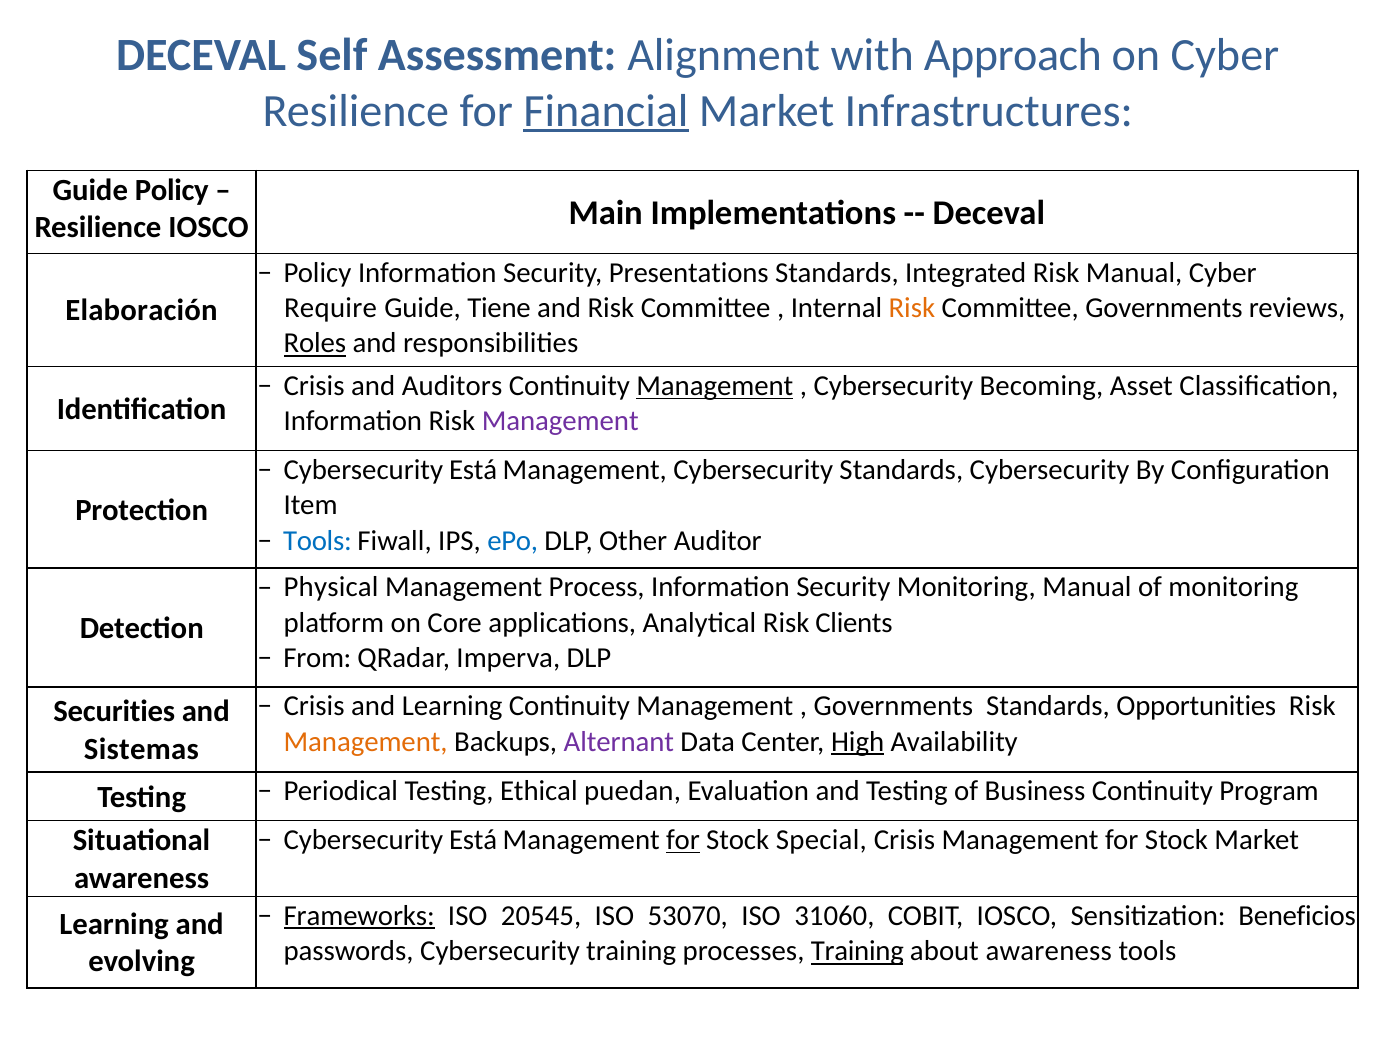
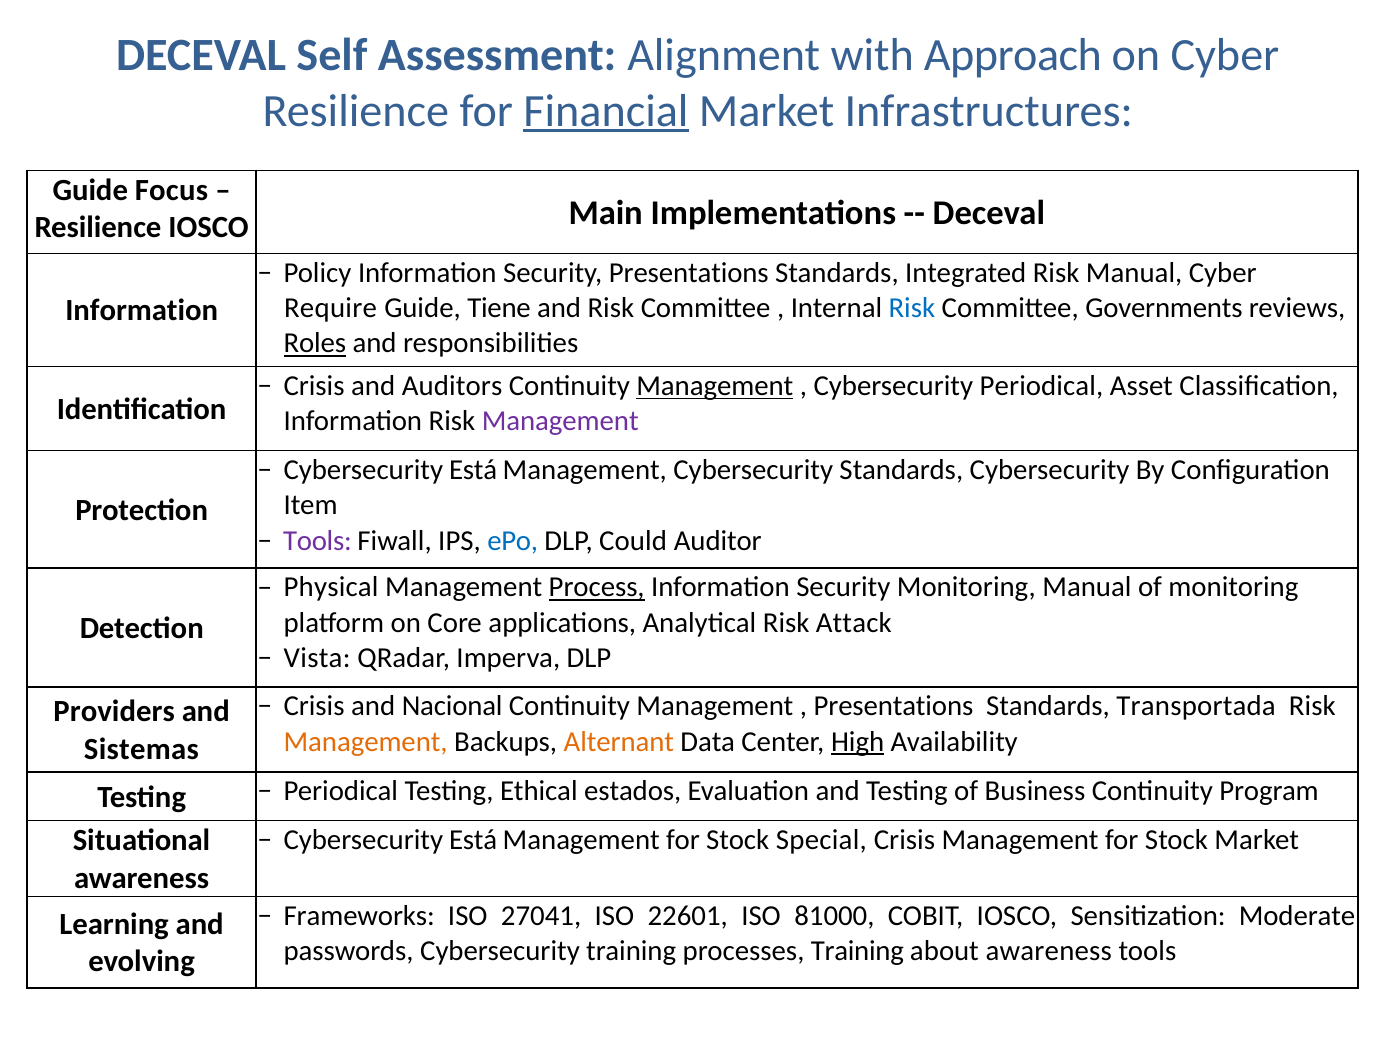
Guide Policy: Policy -> Focus (171, 190)
Risk colour: orange -> blue (912, 308)
Elaboración: Elaboración -> Information (142, 311)
Cybersecurity Becoming: Becoming -> Periodical (1041, 386)
Tools colour: blue -> purple (317, 541)
Other: Other -> Could (633, 541)
Process underline: none -> present (597, 587)
Clients: Clients -> Attack (854, 623)
From: From -> Vista (317, 658)
and Learning: Learning -> Nacional (452, 706)
Governments: Governments -> Presentations (893, 706)
Opportunities: Opportunities -> Transportada (1196, 706)
Securities: Securities -> Providers (114, 711)
Alternant colour: purple -> orange (619, 741)
puedan: puedan -> estados (633, 791)
for underline: present -> none (683, 840)
Frameworks underline: present -> none (359, 916)
20545: 20545 -> 27041 (541, 916)
53070: 53070 -> 22601 (688, 916)
31060: 31060 -> 81000 (834, 916)
Beneficios: Beneficios -> Moderate (1297, 916)
Training underline: present -> none (857, 951)
